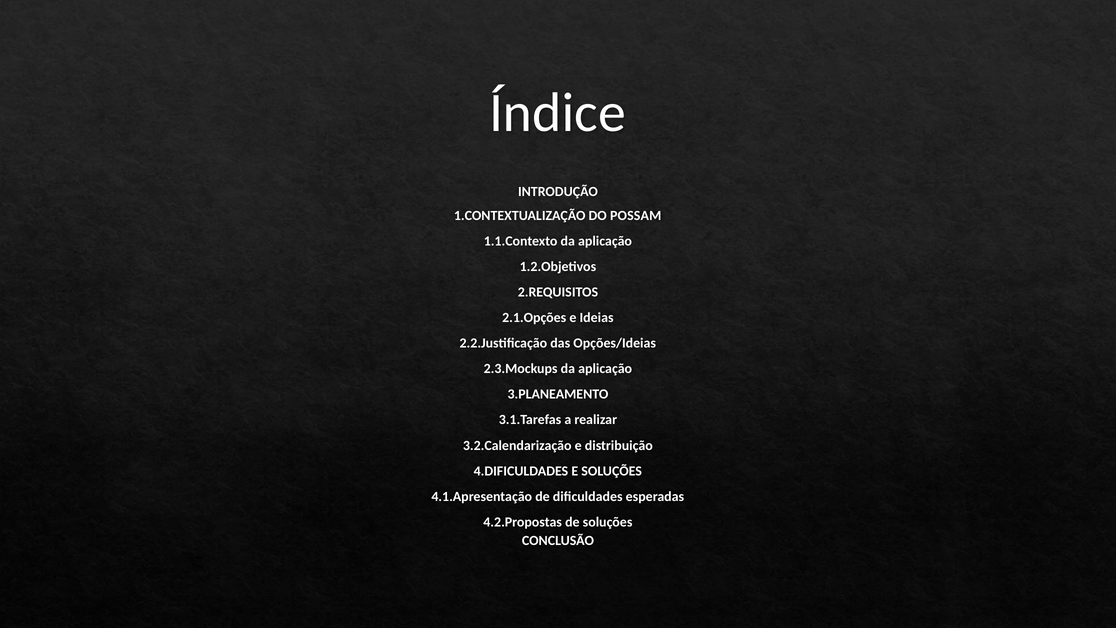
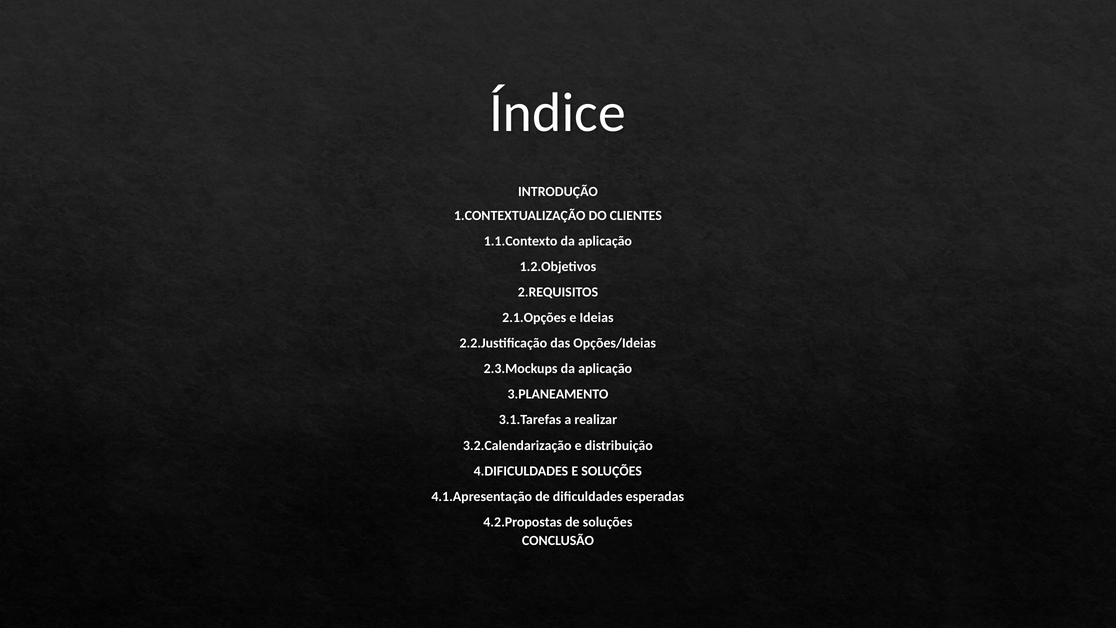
POSSAM: POSSAM -> CLIENTES (636, 215)
